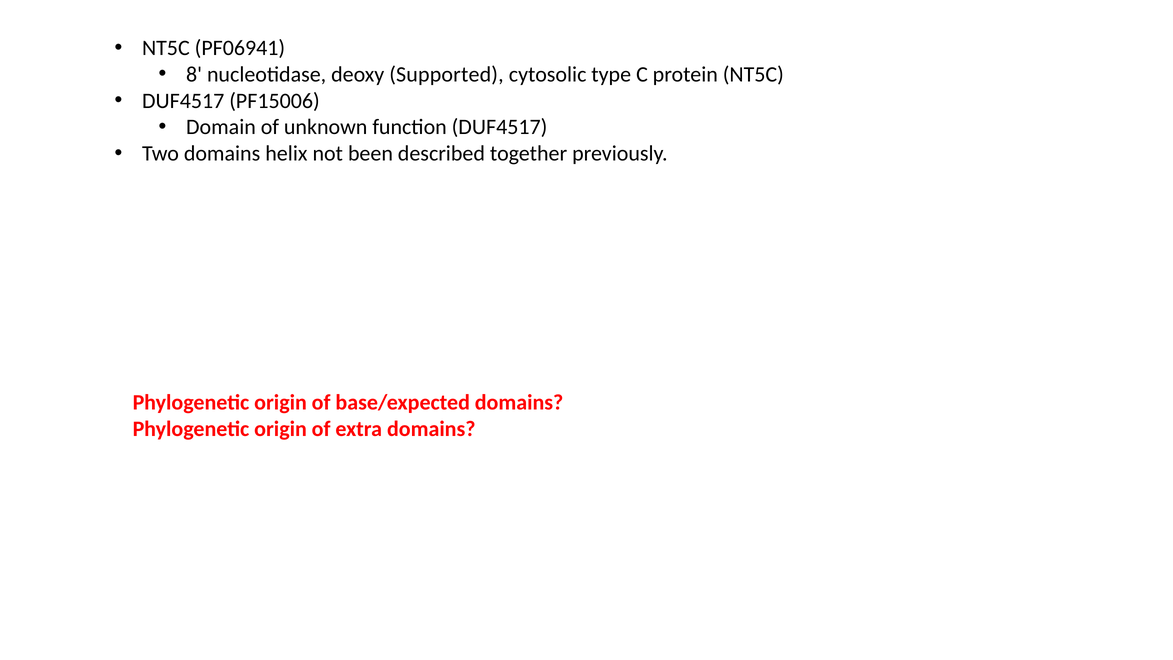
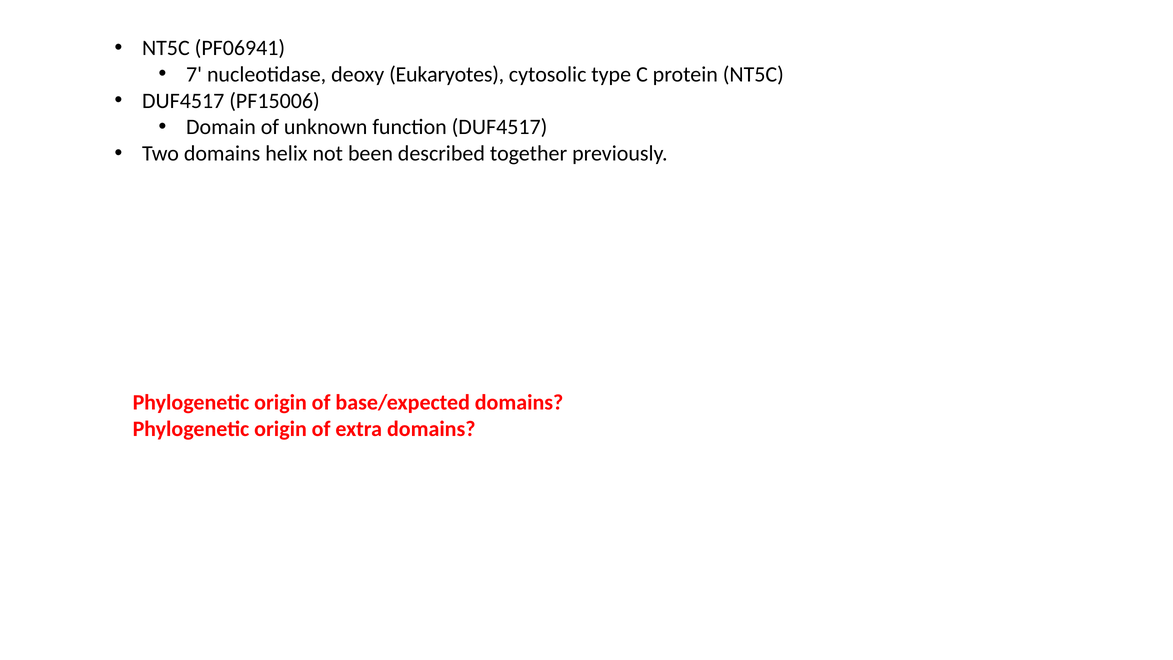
8: 8 -> 7 (194, 74)
Supported: Supported -> Eukaryotes (447, 74)
